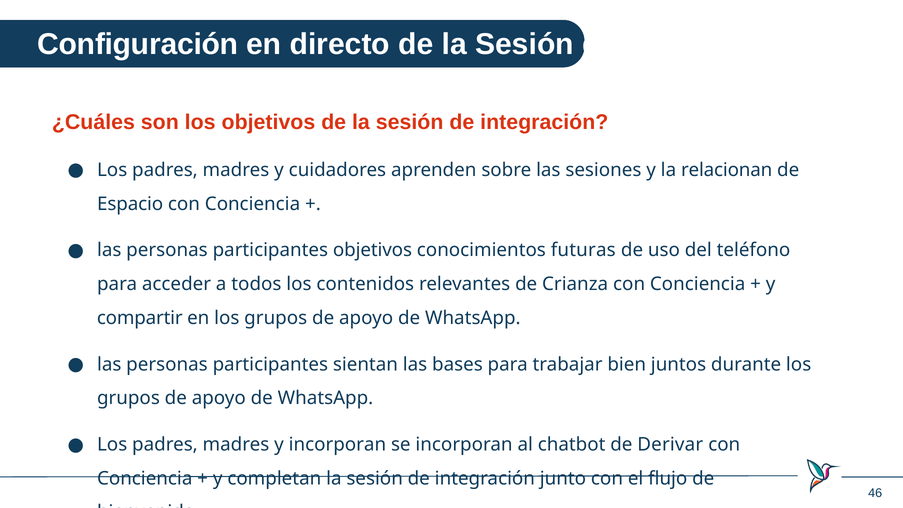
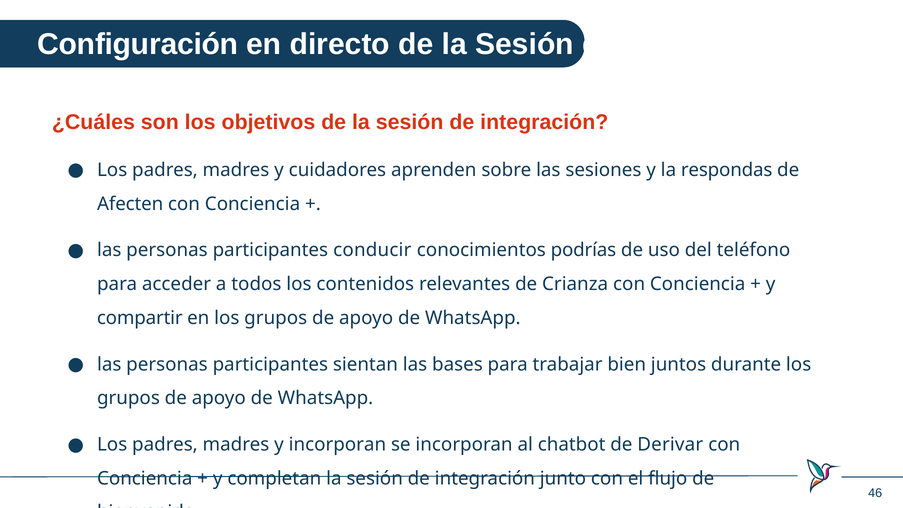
relacionan: relacionan -> respondas (727, 170)
Espacio: Espacio -> Afecten (130, 204)
participantes objetivos: objetivos -> conducir (372, 250)
futuras: futuras -> podrías (583, 250)
